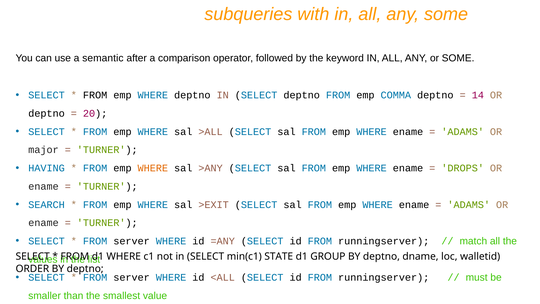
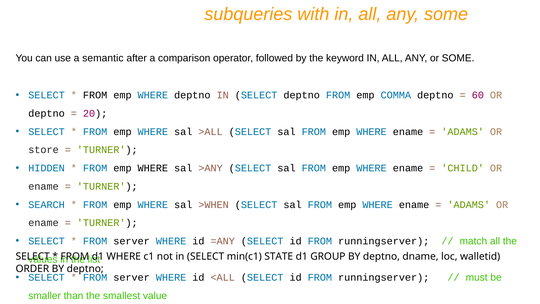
14: 14 -> 60 (478, 95)
major: major -> store (43, 150)
HAVING: HAVING -> HIDDEN (47, 168)
WHERE colour: orange -> black (153, 168)
DROPS: DROPS -> CHILD (463, 168)
>EXIT: >EXIT -> >WHEN (214, 205)
